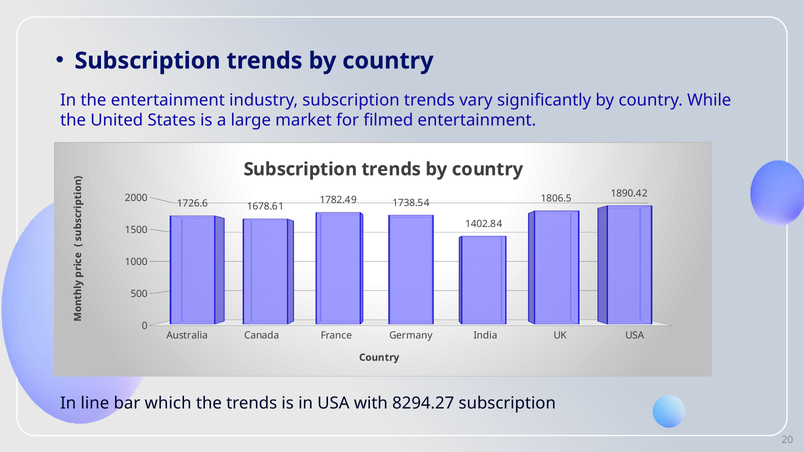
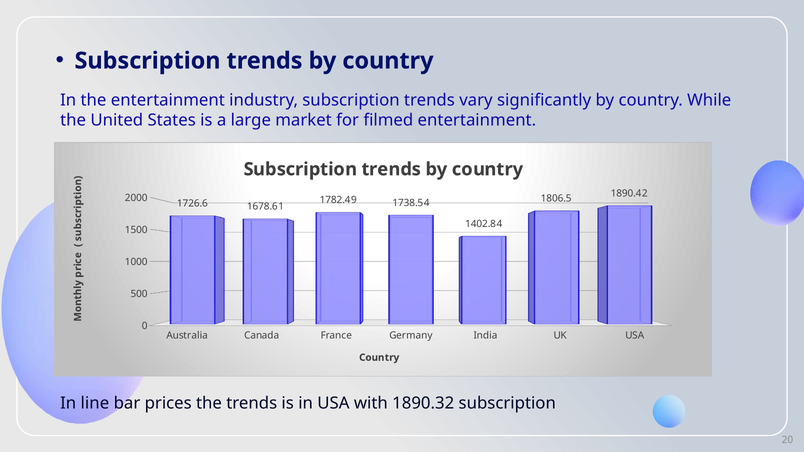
which: which -> prices (168, 403)
8294.27: 8294.27 -> 1890.32 (423, 403)
